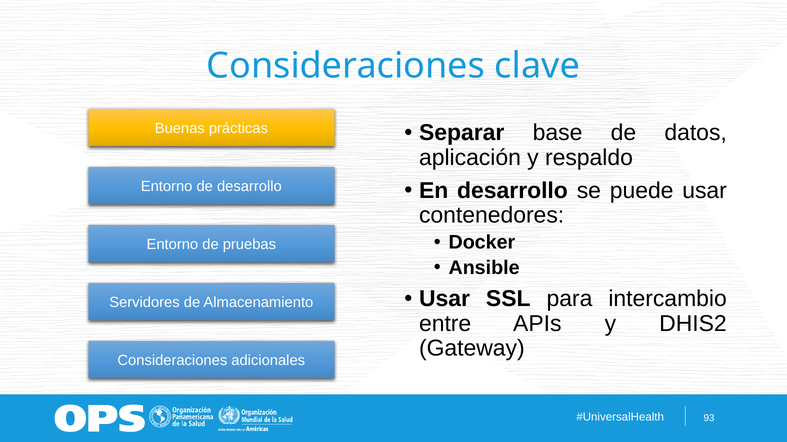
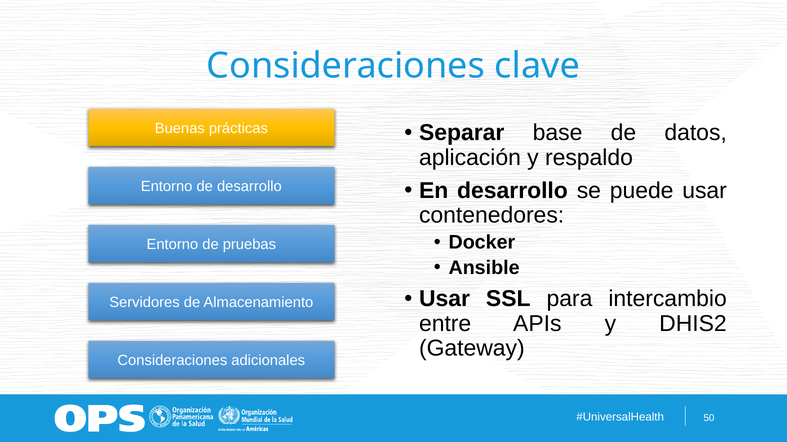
93: 93 -> 50 (709, 419)
